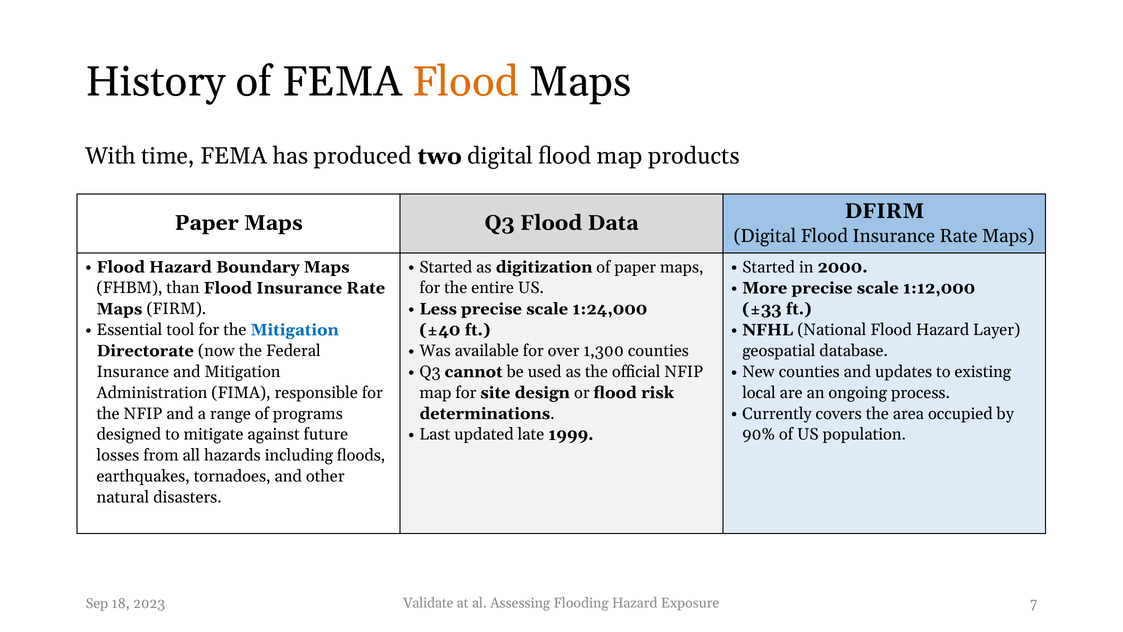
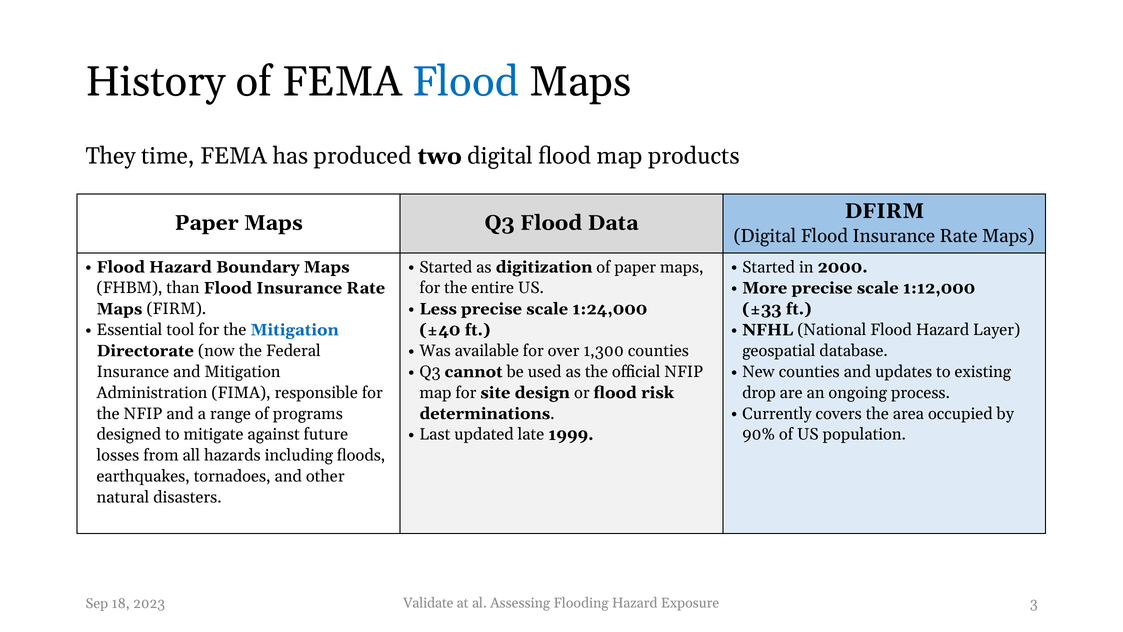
Flood colour: orange -> blue (466, 82)
With: With -> They (111, 156)
local: local -> drop (759, 393)
7: 7 -> 3 (1034, 603)
